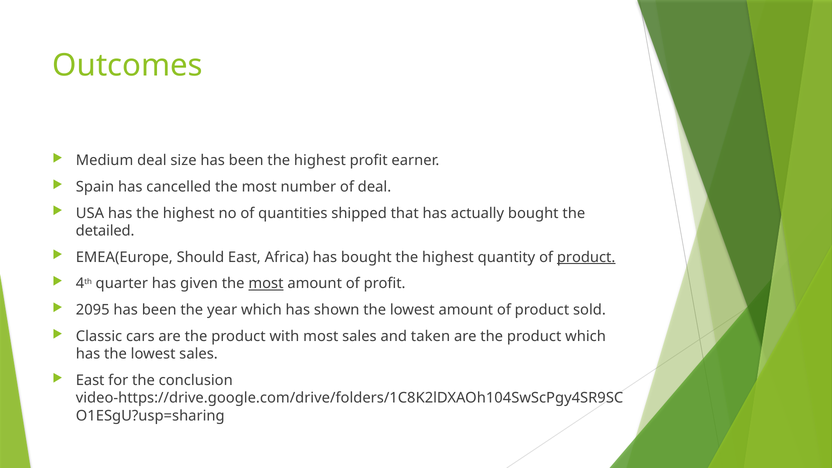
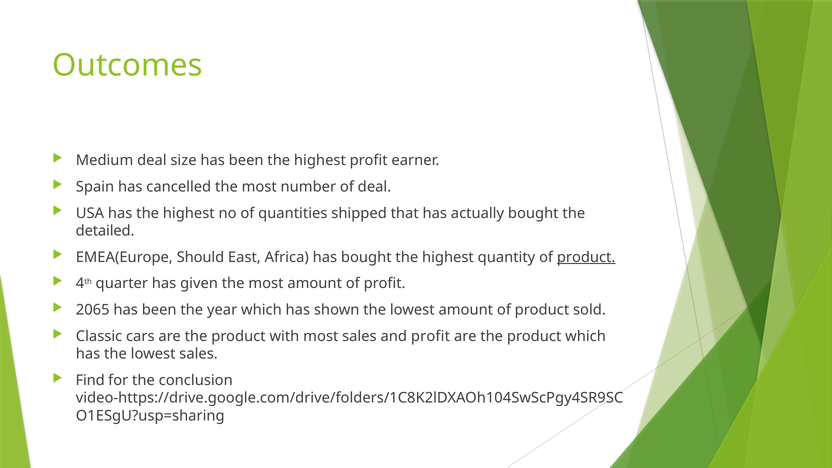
most underline: present -> none (266, 284)
2095: 2095 -> 2065 (93, 310)
and taken: taken -> profit (430, 336)
East: East -> Find (90, 380)
